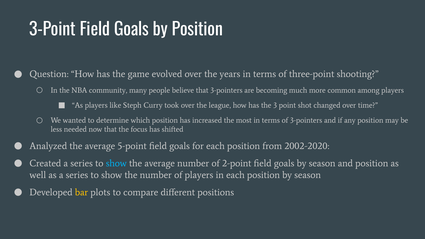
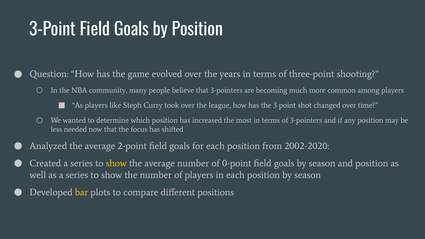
5-point: 5-point -> 2-point (132, 146)
show colour: light blue -> yellow (116, 163)
2-point: 2-point -> 0-point (237, 163)
